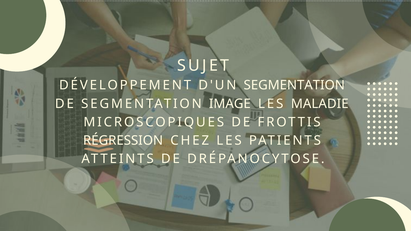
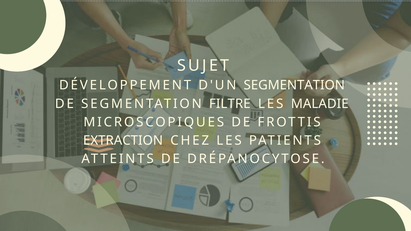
IMAGE: IMAGE -> FILTRE (230, 104)
RÉGRESSION: RÉGRESSION -> EXTRACTION (123, 141)
